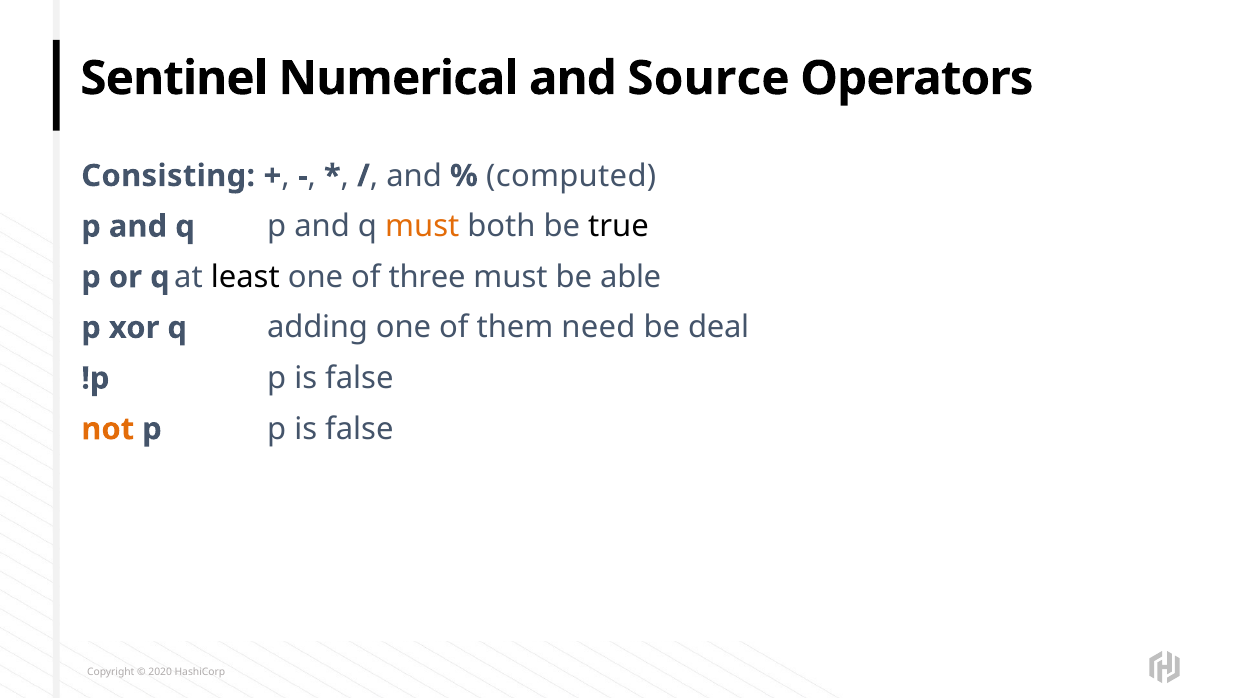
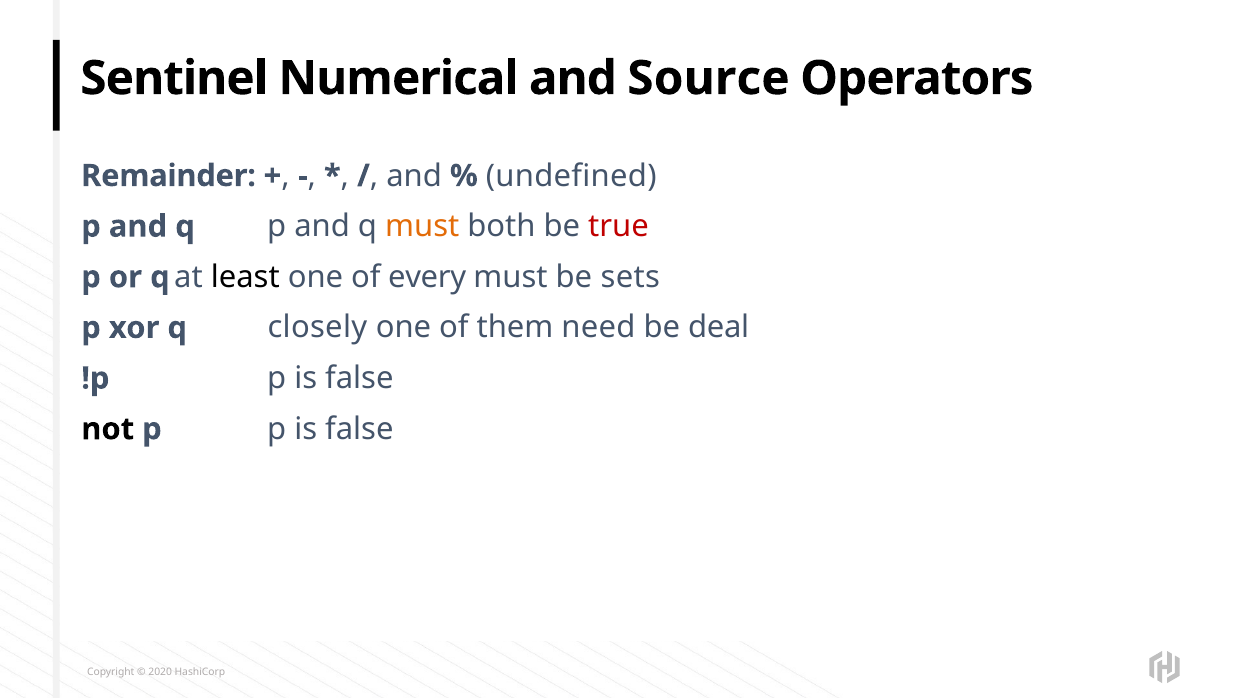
Consisting: Consisting -> Remainder (168, 176)
computed: computed -> undefined (571, 176)
true colour: black -> red (618, 226)
three: three -> every (427, 277)
able: able -> sets (630, 277)
adding: adding -> closely (317, 328)
not colour: orange -> black (108, 429)
